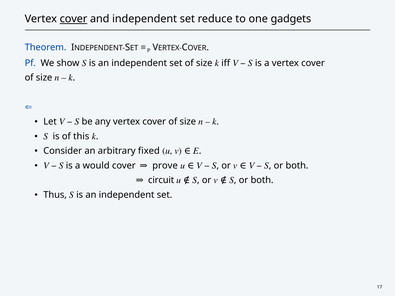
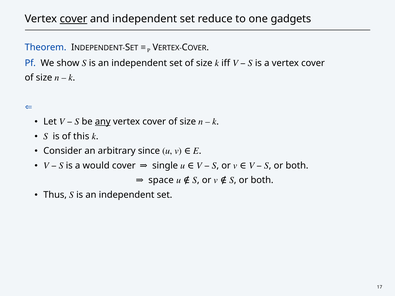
any underline: none -> present (103, 122)
fixed: fixed -> since (149, 151)
prove: prove -> single (165, 166)
circuit: circuit -> space (161, 180)
